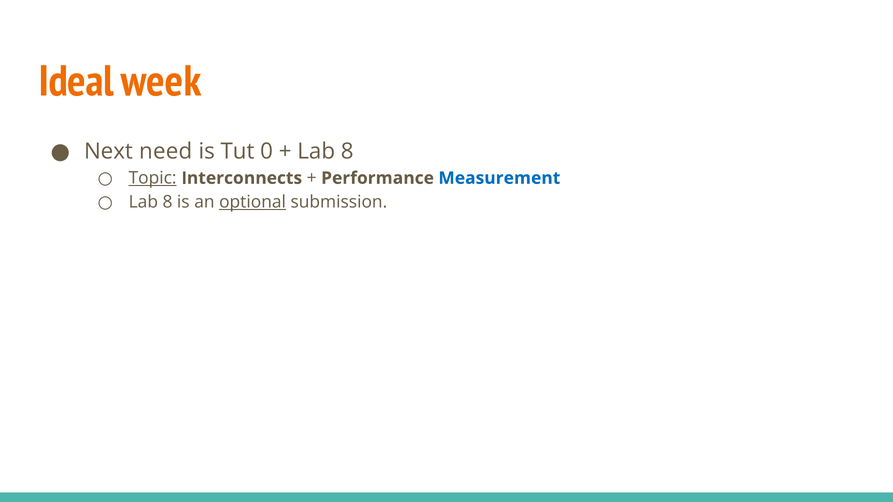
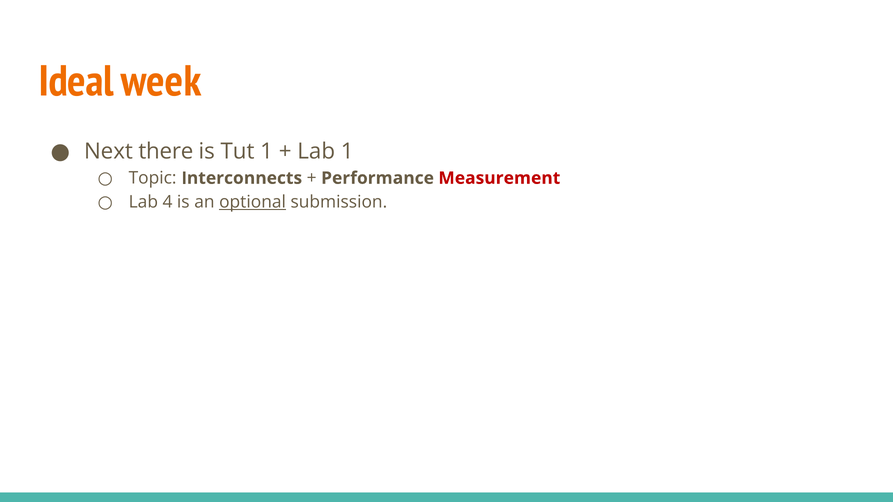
need: need -> there (166, 152)
Tut 0: 0 -> 1 (267, 152)
8: 8 -> 1 (347, 152)
Topic underline: present -> none (153, 178)
Measurement colour: blue -> red (499, 178)
8: 8 -> 4 (168, 202)
